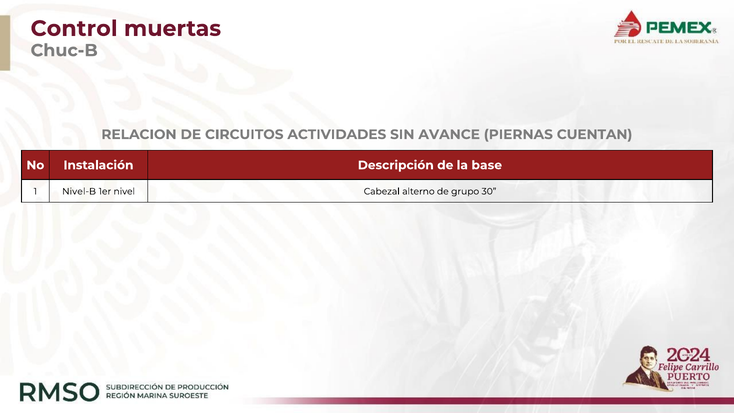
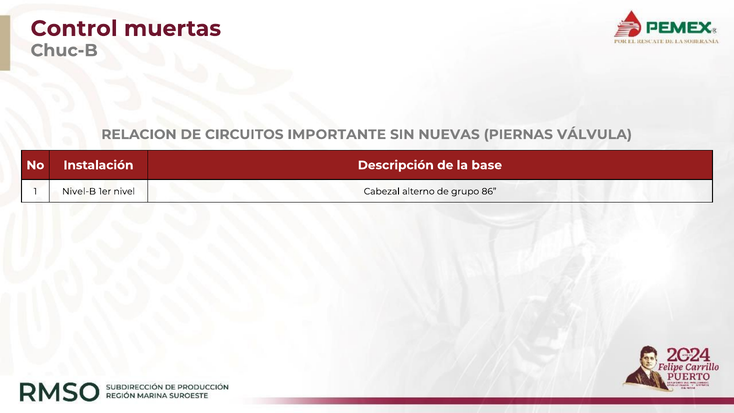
ACTIVIDADES: ACTIVIDADES -> IMPORTANTE (337, 134)
AVANCE: AVANCE -> NUEVAS (449, 134)
CUENTAN: CUENTAN -> VÁLVULA (594, 134)
30: 30 -> 86 (489, 191)
